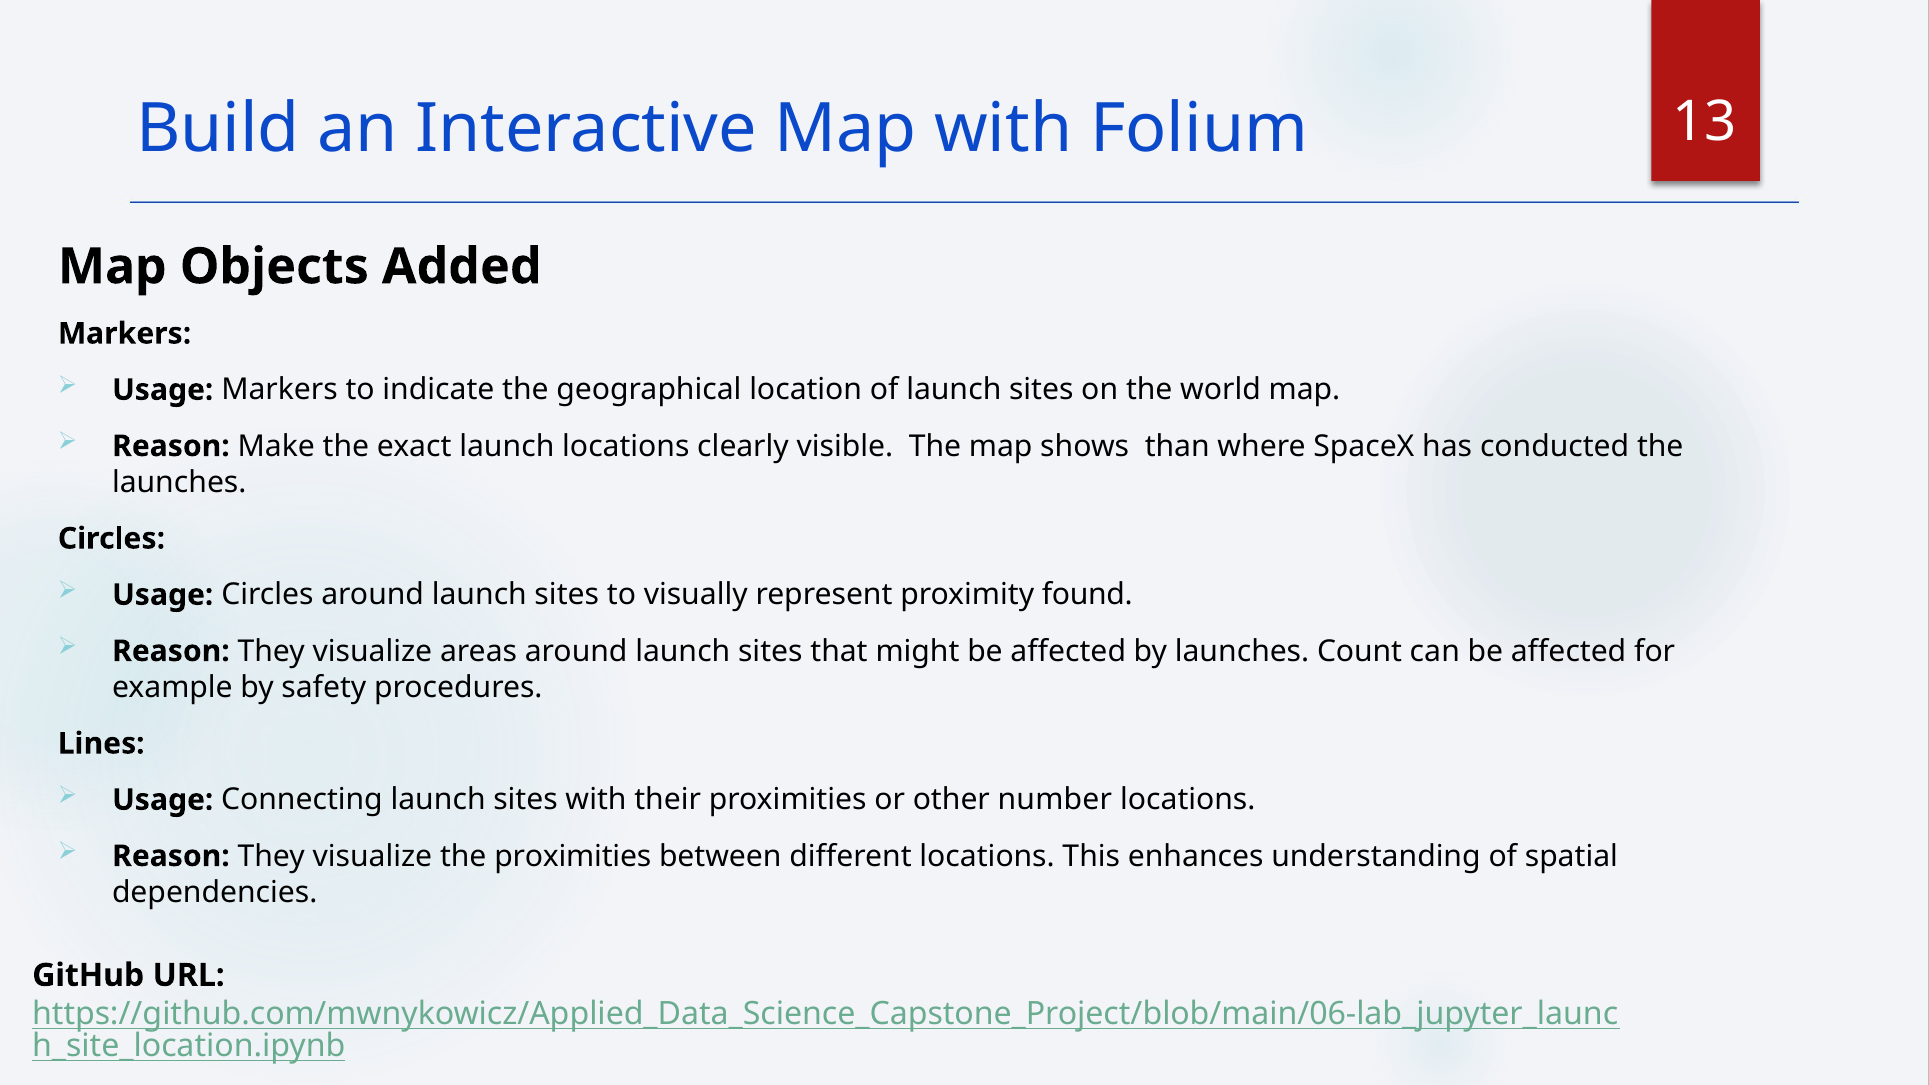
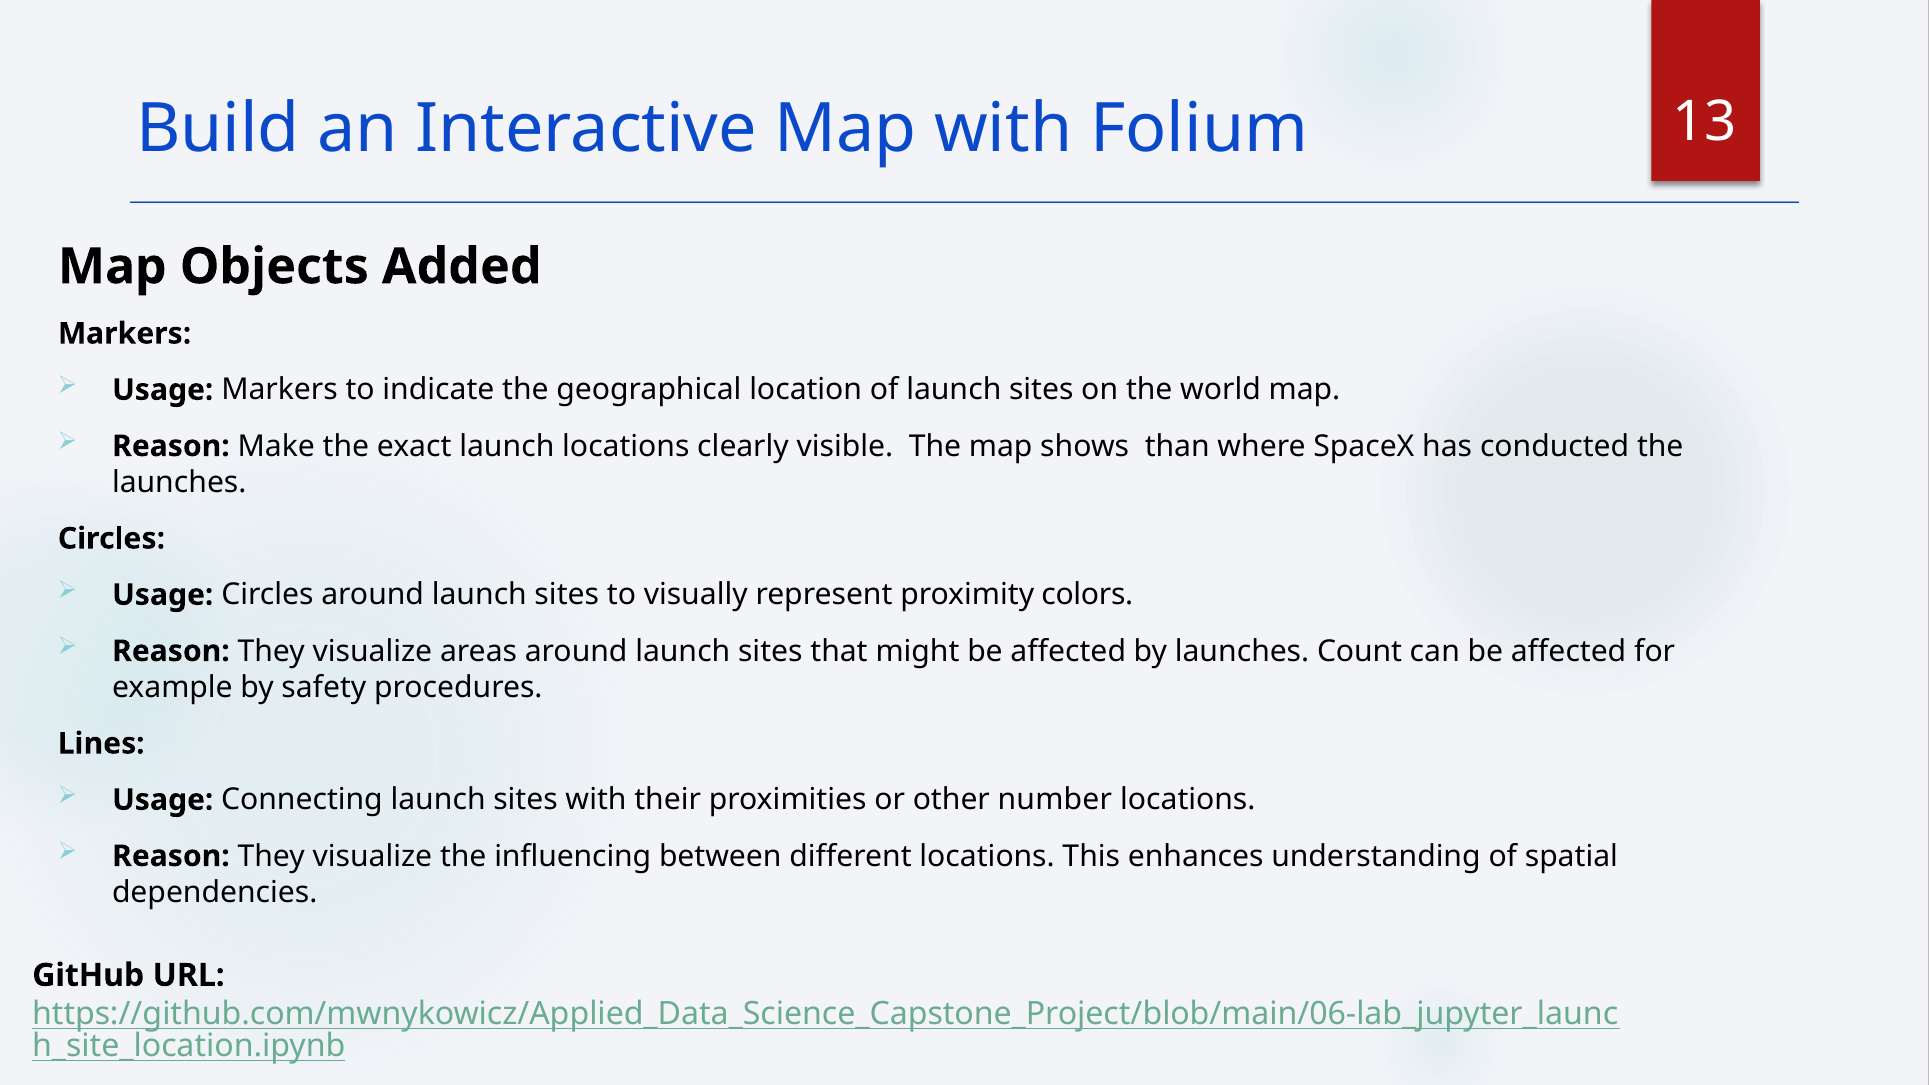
found: found -> colors (1087, 595)
the proximities: proximities -> influencing (573, 856)
